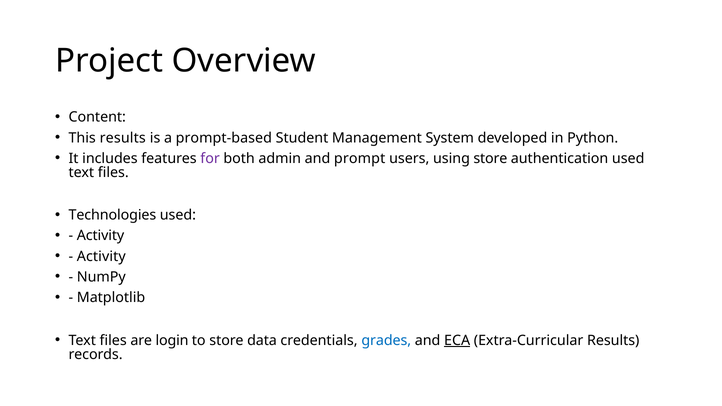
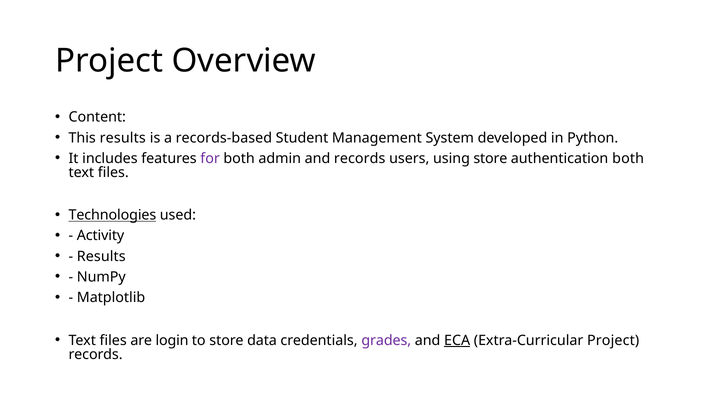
prompt-based: prompt-based -> records-based (224, 138)
and prompt: prompt -> records (360, 158)
authentication used: used -> both (628, 158)
Technologies underline: none -> present (112, 215)
Activity: Activity -> Results (101, 256)
grades colour: blue -> purple (386, 341)
Extra-Curricular Results: Results -> Project (613, 341)
